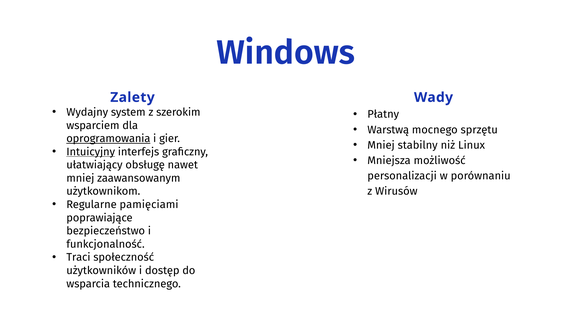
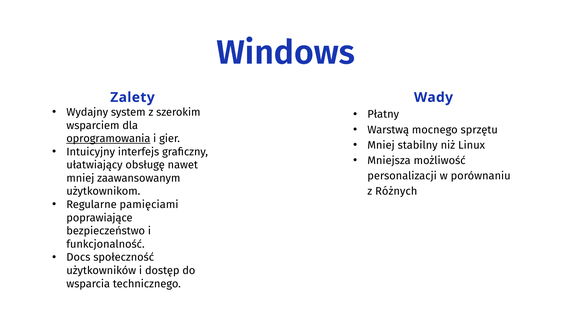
Intuicyjny underline: present -> none (91, 152)
Wirusów: Wirusów -> Różnych (396, 192)
Traci: Traci -> Docs (78, 258)
